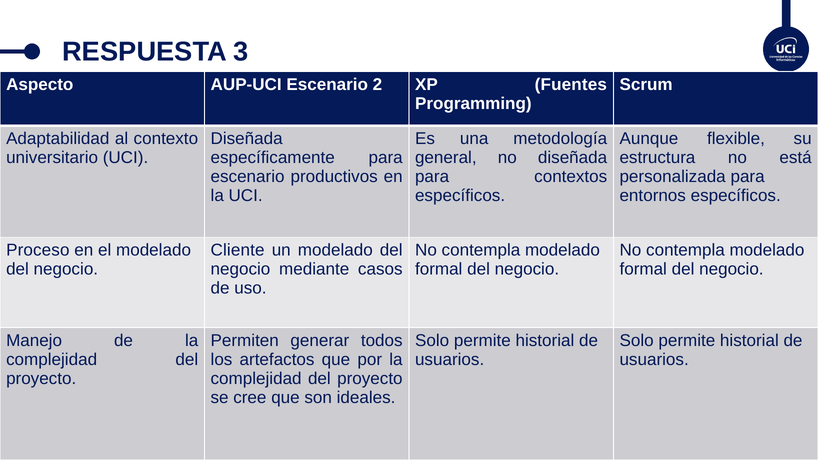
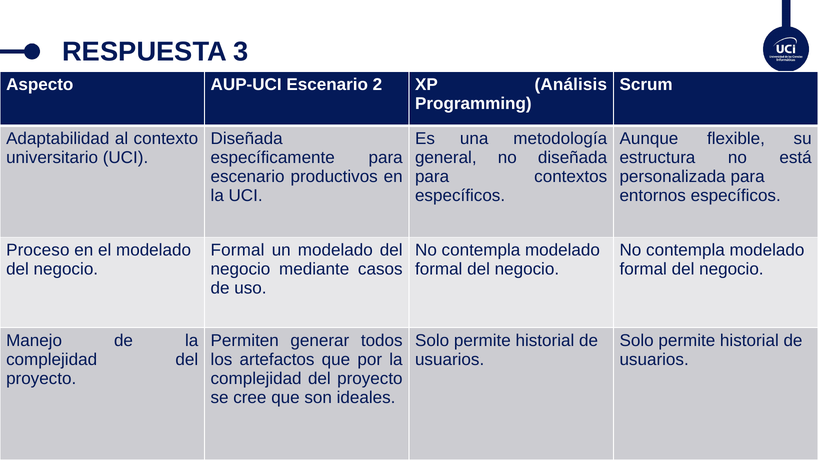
Fuentes: Fuentes -> Análisis (571, 84)
Cliente: Cliente -> Formal (238, 250)
